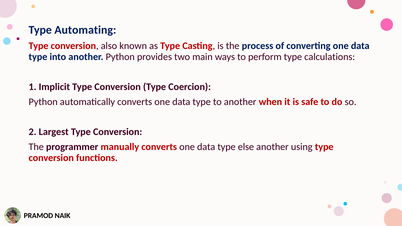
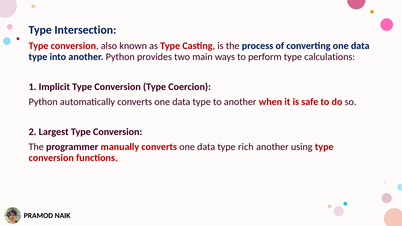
Automating: Automating -> Intersection (85, 30)
else: else -> rich (246, 147)
